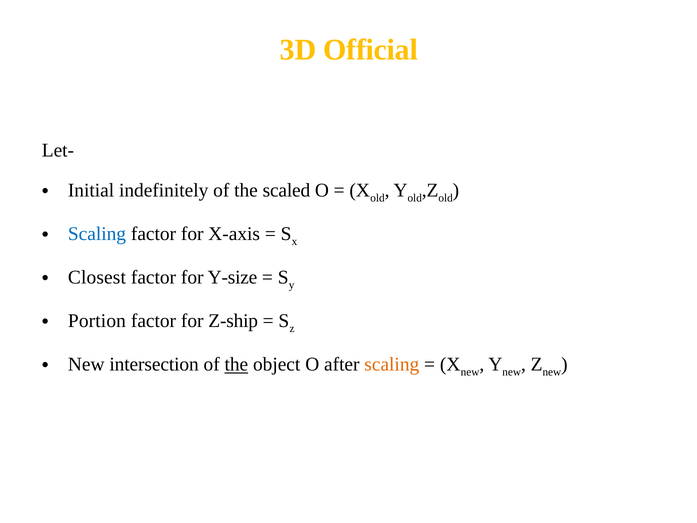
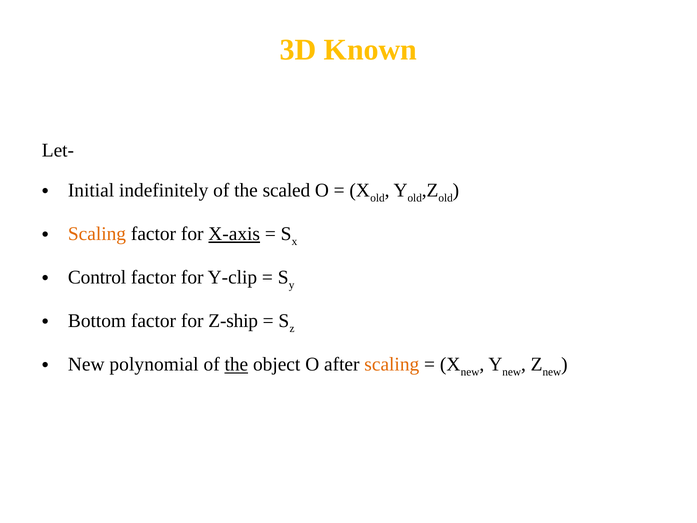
Official: Official -> Known (371, 50)
Scaling colour: blue -> orange (97, 234)
X-axis underline: none -> present (234, 234)
Closest: Closest -> Control (97, 277)
Y-size: Y-size -> Y-clip (232, 277)
Portion: Portion -> Bottom (97, 321)
intersection: intersection -> polynomial (154, 364)
